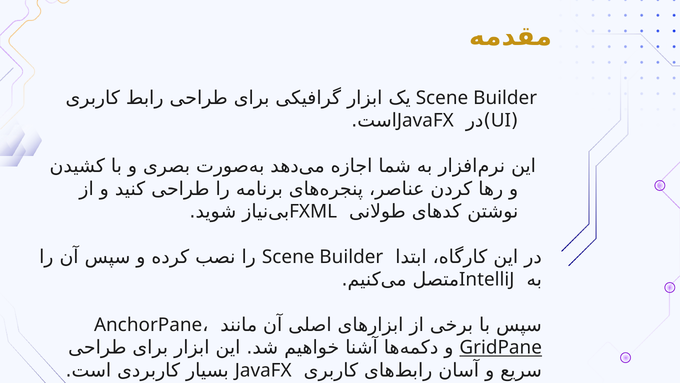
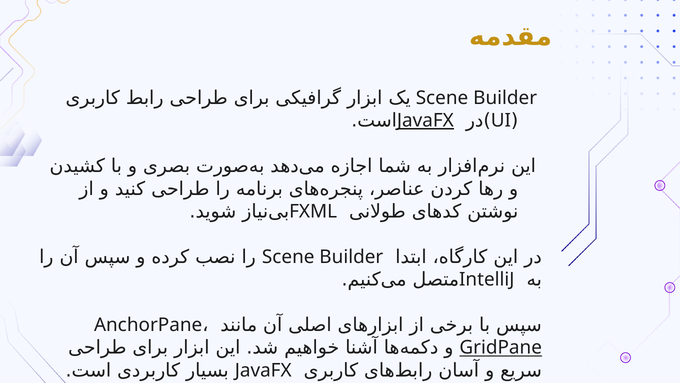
JavaFX underline: none -> present (425, 121)
